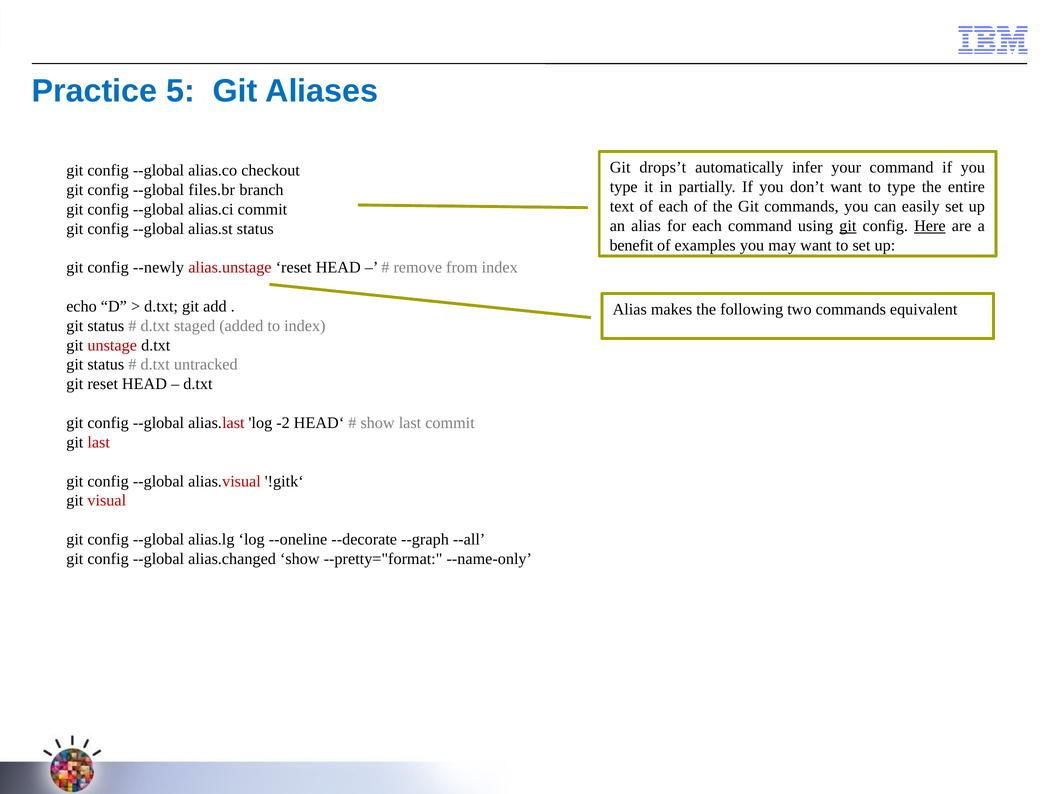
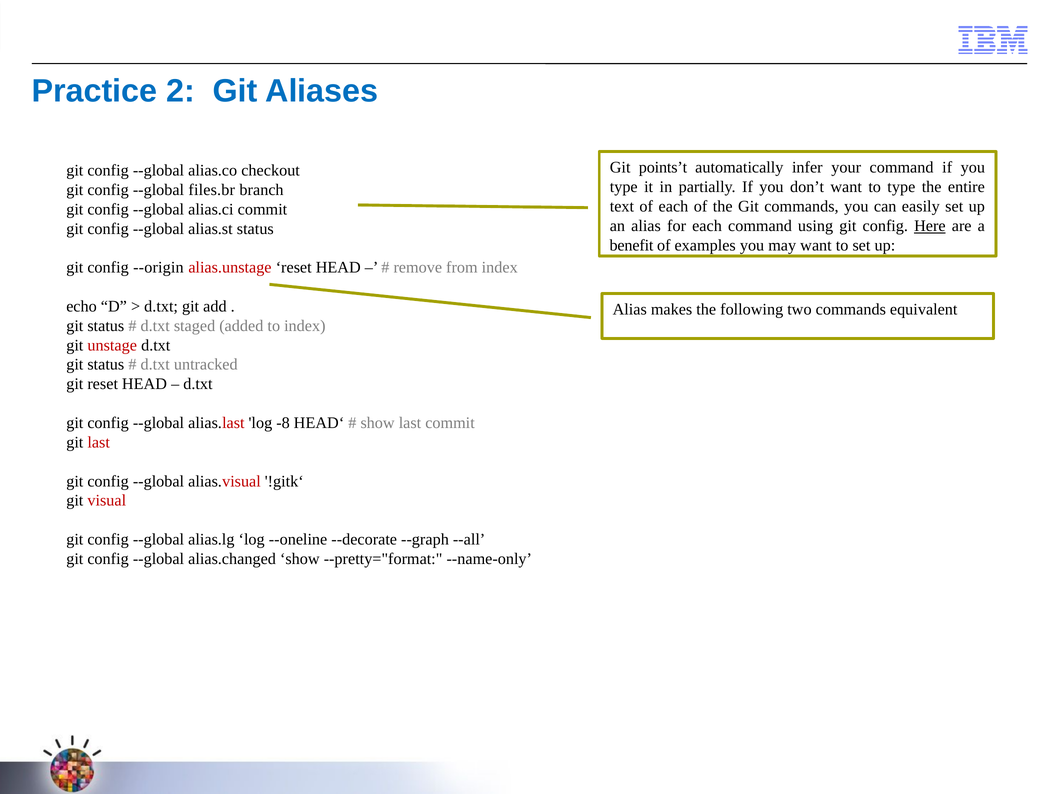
5: 5 -> 2 (181, 91)
drops’t: drops’t -> points’t (663, 168)
git underline: present -> none (848, 226)
--newly: --newly -> --origin (158, 268)
-2: -2 -> -8 (283, 423)
